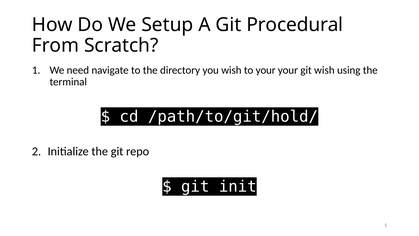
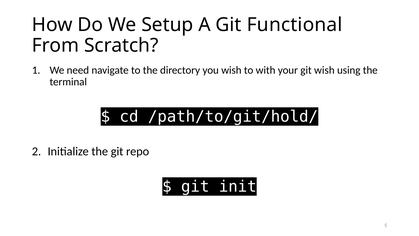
Procedural: Procedural -> Functional (295, 25)
to your: your -> with (266, 70)
